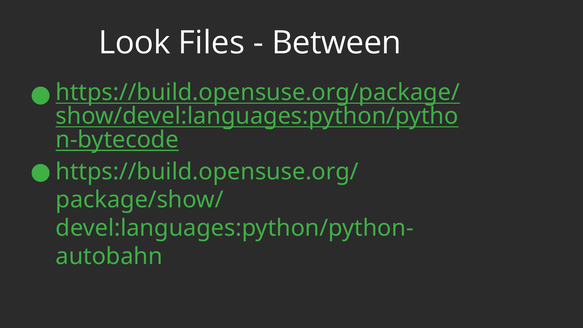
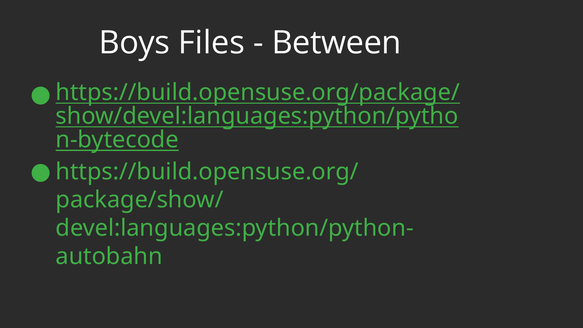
Look: Look -> Boys (134, 43)
